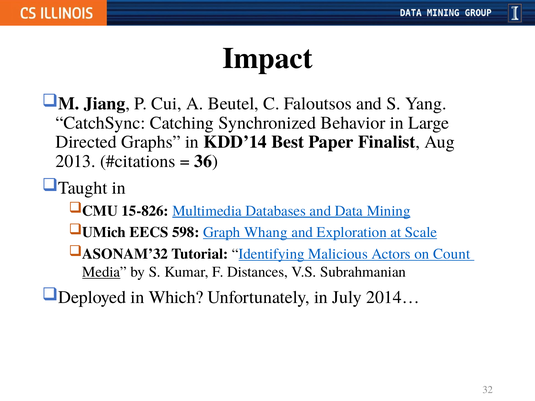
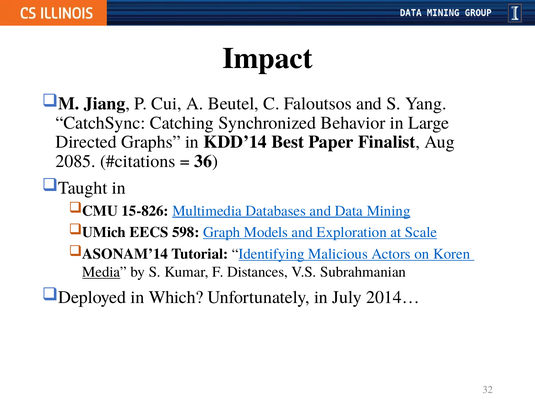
2013: 2013 -> 2085 (76, 161)
Whang: Whang -> Models (266, 233)
ASONAM’32: ASONAM’32 -> ASONAM’14 (125, 254)
Count: Count -> Koren (452, 254)
